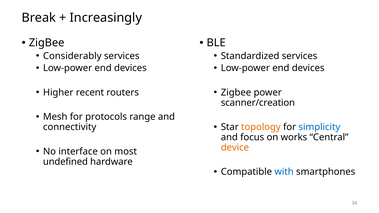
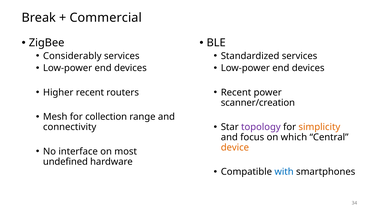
Increasingly: Increasingly -> Commercial (106, 18)
Zigbee: Zigbee -> Recent (236, 93)
protocols: protocols -> collection (106, 117)
topology colour: orange -> purple (261, 127)
simplicity colour: blue -> orange (319, 127)
works: works -> which (294, 137)
